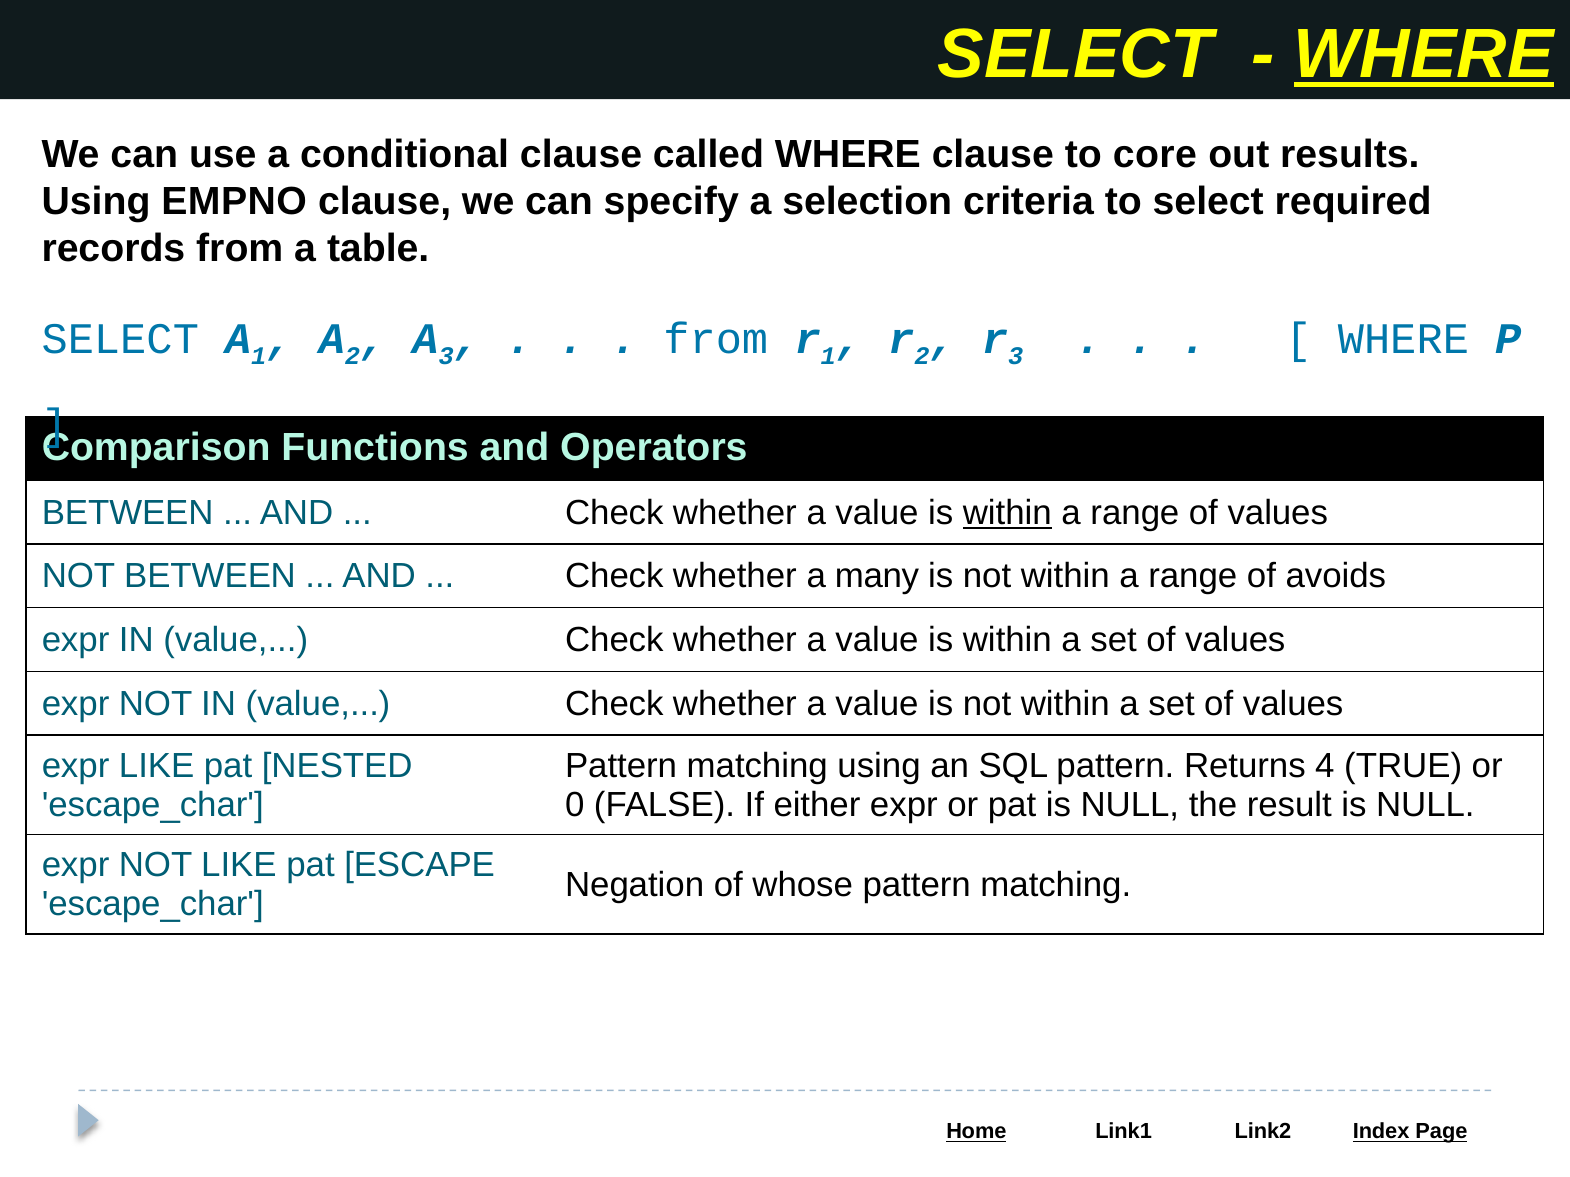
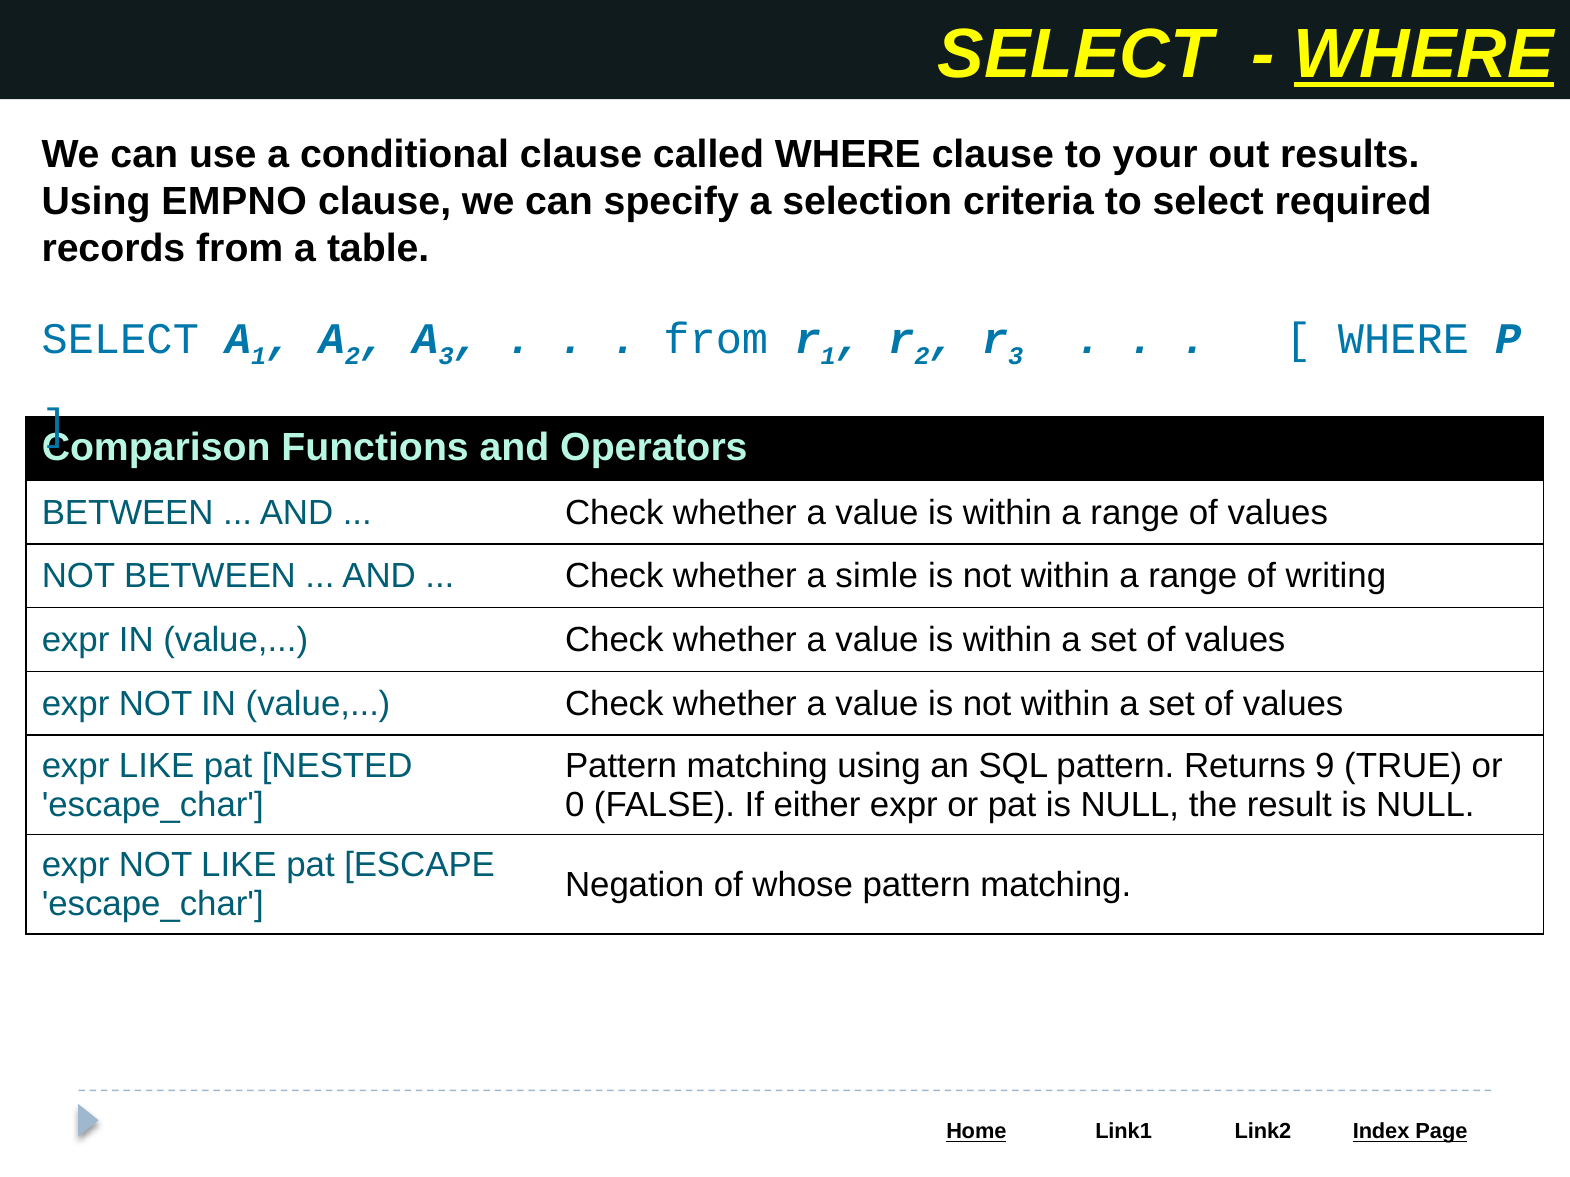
core: core -> your (1155, 155)
within underline: present -> none (1007, 513)
many: many -> simle (877, 577)
avoids: avoids -> writing (1336, 577)
4: 4 -> 9 (1325, 766)
